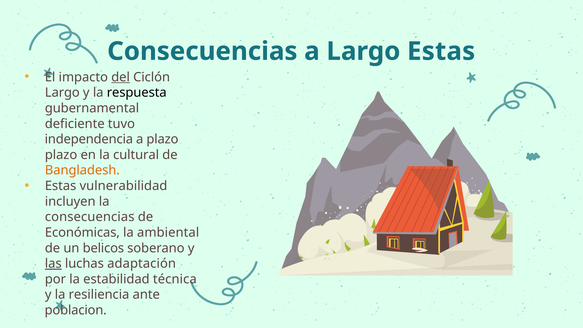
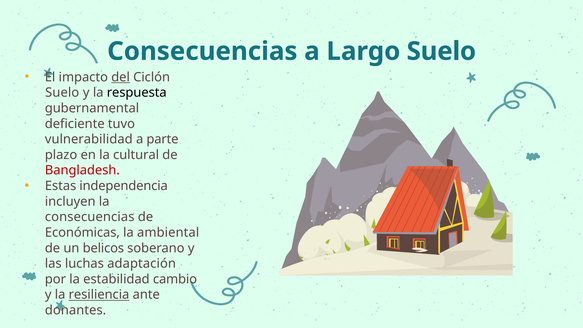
Largo Estas: Estas -> Suelo (441, 51)
Largo: Largo -> Suelo (62, 93)
independencia: independencia -> vulnerabilidad (89, 139)
a plazo: plazo -> parte (162, 139)
Bangladesh colour: orange -> red (82, 170)
vulnerabilidad: vulnerabilidad -> independencia (124, 186)
las underline: present -> none (53, 264)
técnica: técnica -> cambio (175, 279)
resiliencia underline: none -> present (99, 295)
poblacion: poblacion -> donantes (76, 310)
